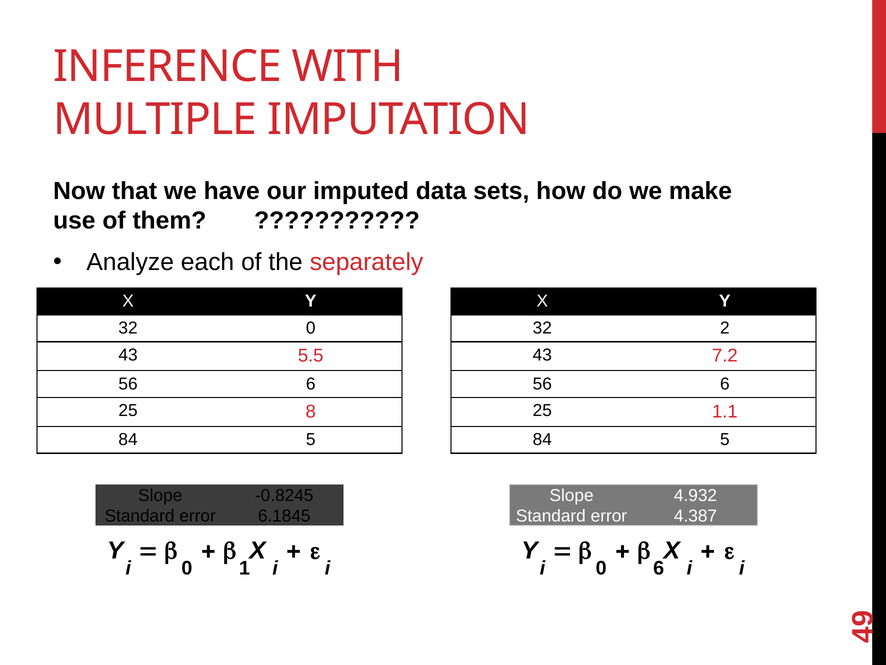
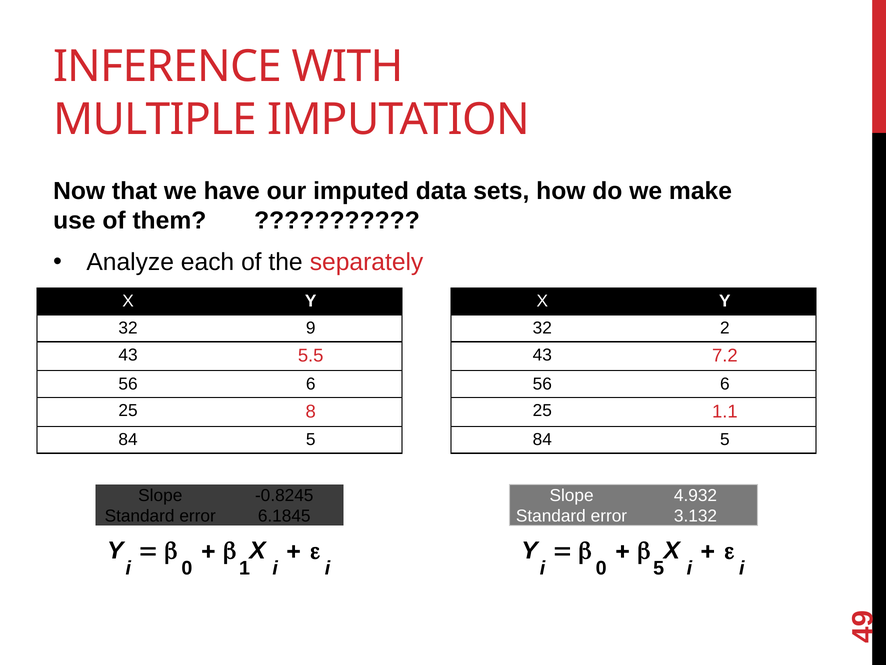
32 0: 0 -> 9 (311, 328)
4.387: 4.387 -> 3.132 (696, 516)
0 6: 6 -> 5 (659, 568)
